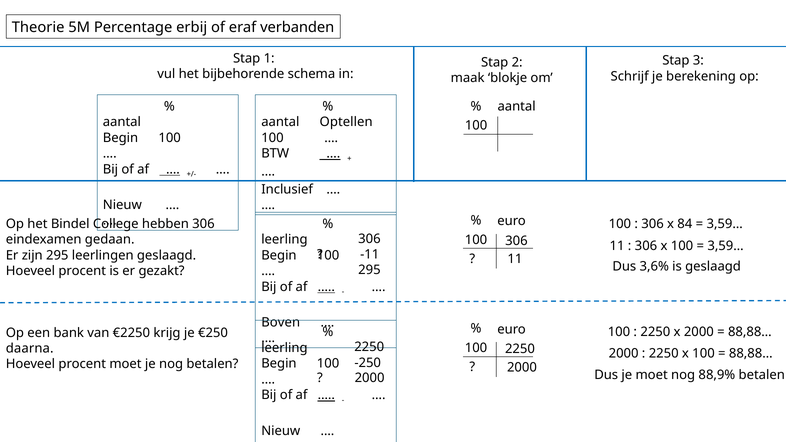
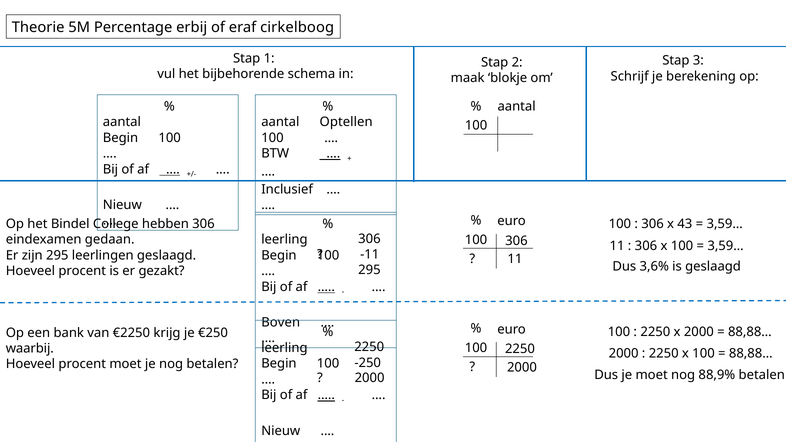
verbanden: verbanden -> cirkelboog (297, 27)
84: 84 -> 43 (685, 224)
daarna: daarna -> waarbij (30, 348)
